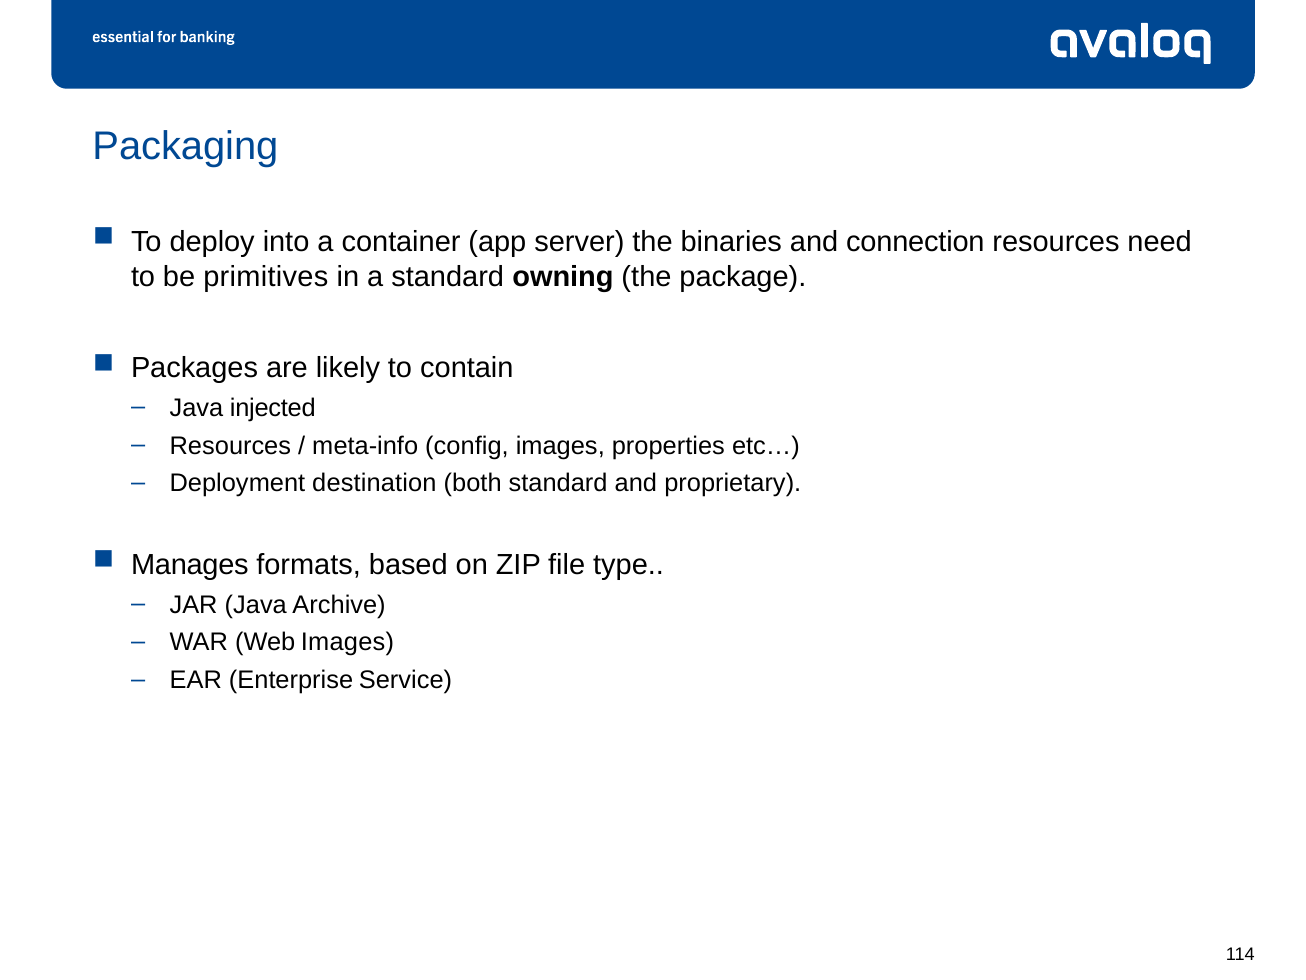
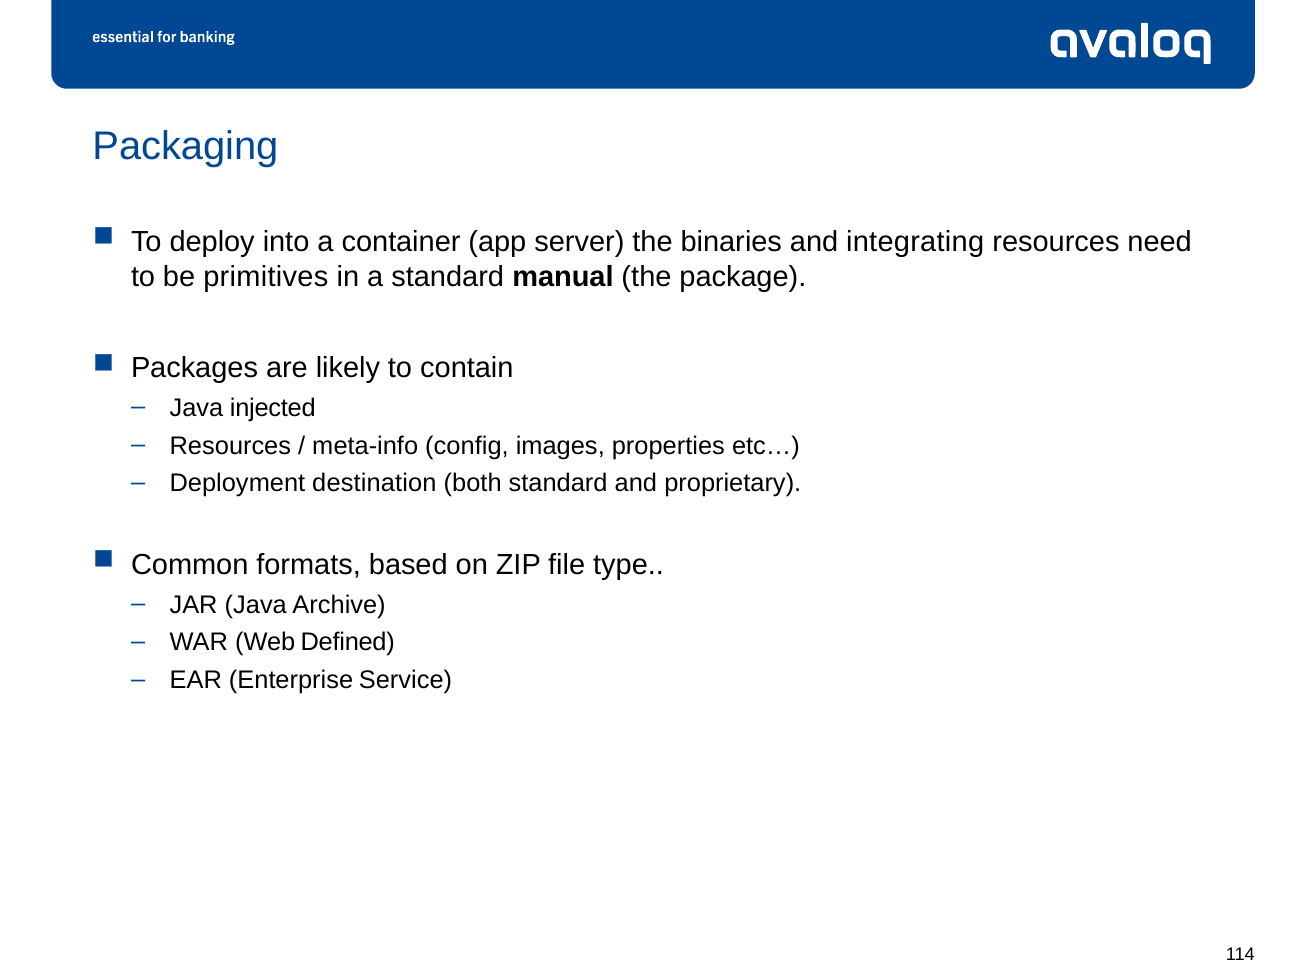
connection: connection -> integrating (915, 242)
owning: owning -> manual (563, 277)
Manages: Manages -> Common (190, 565)
Web Images: Images -> Defined (348, 642)
